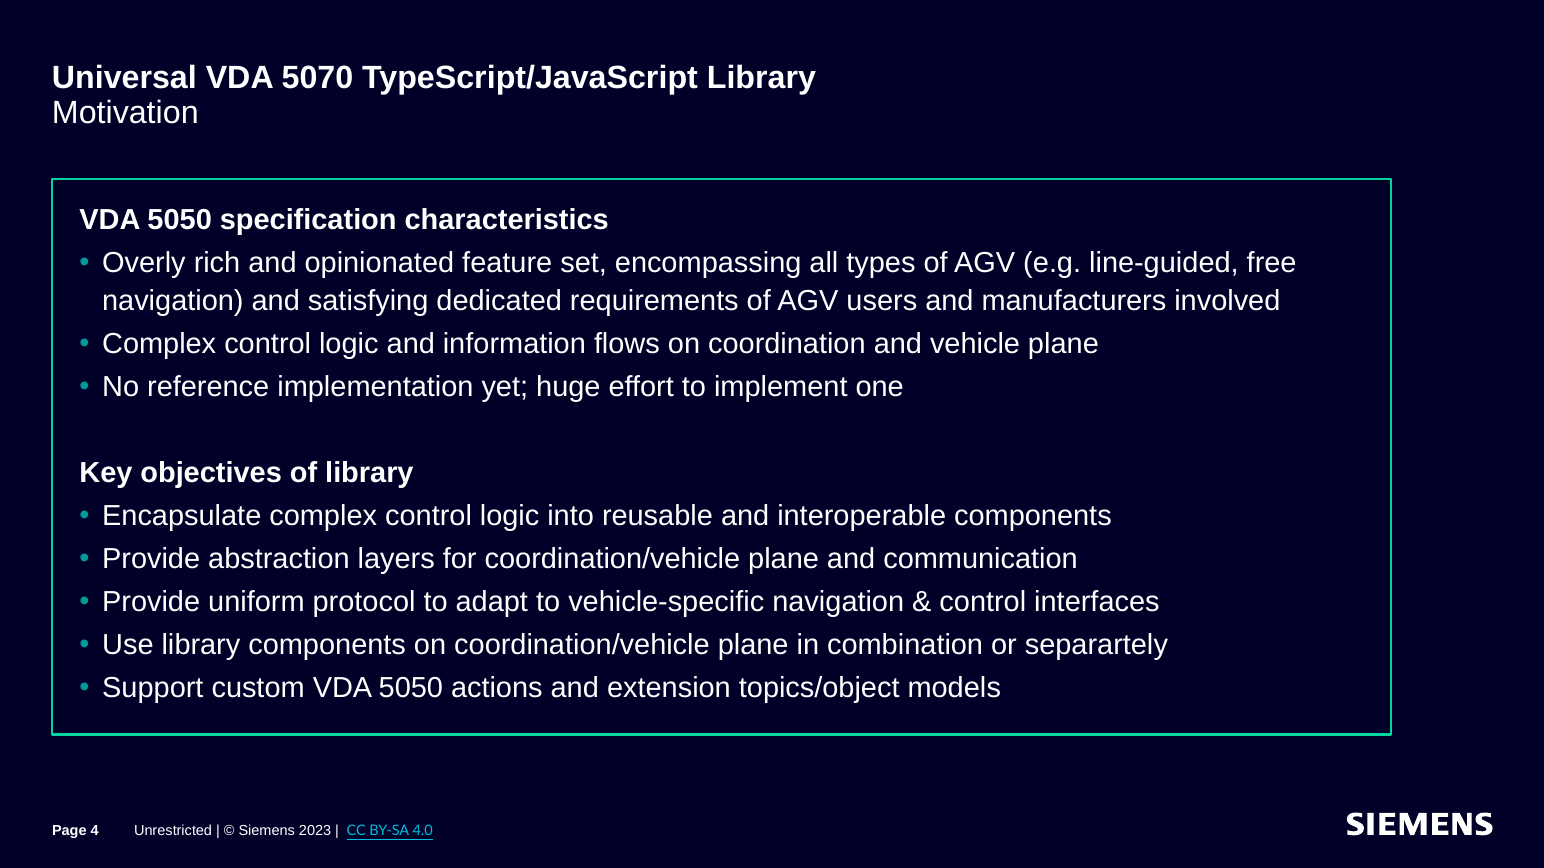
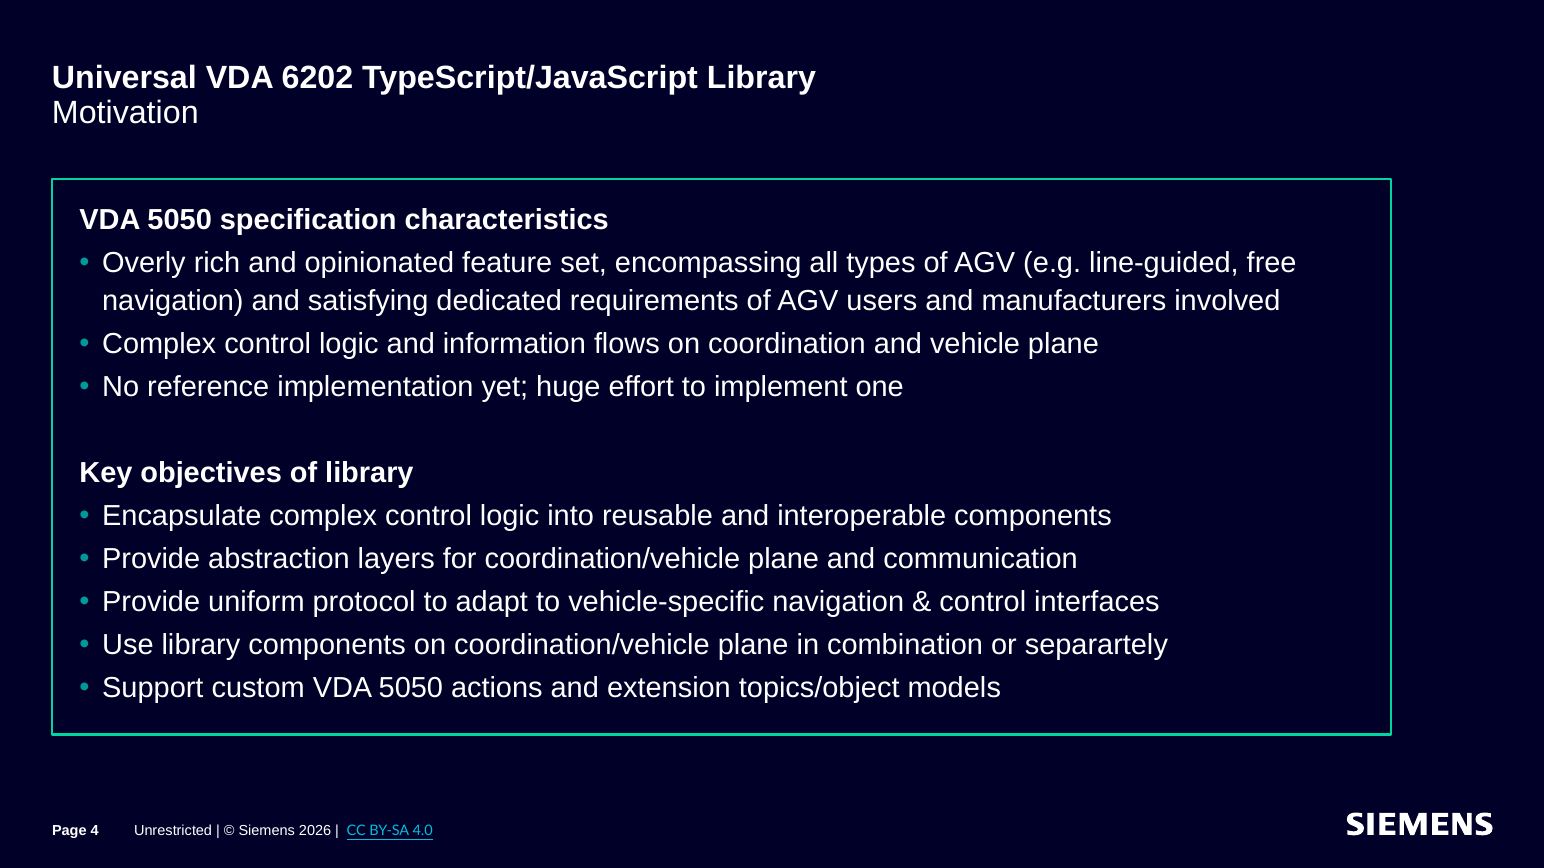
5070: 5070 -> 6202 (317, 78)
2023: 2023 -> 2026 (315, 831)
